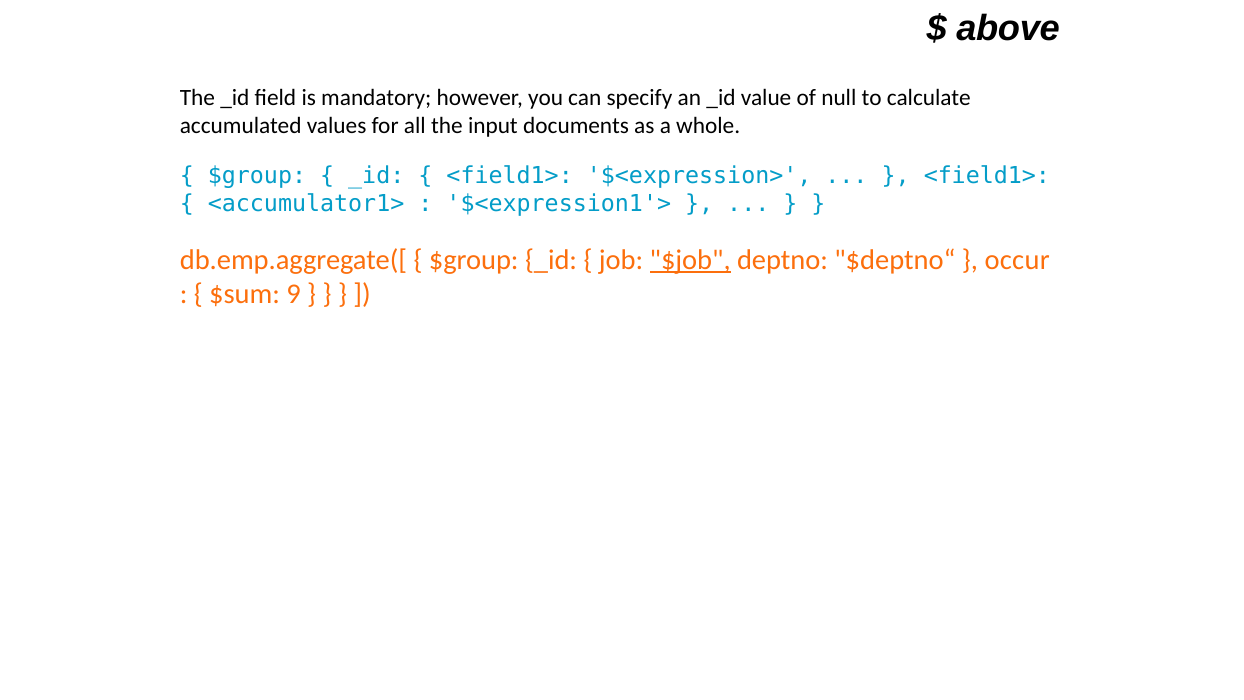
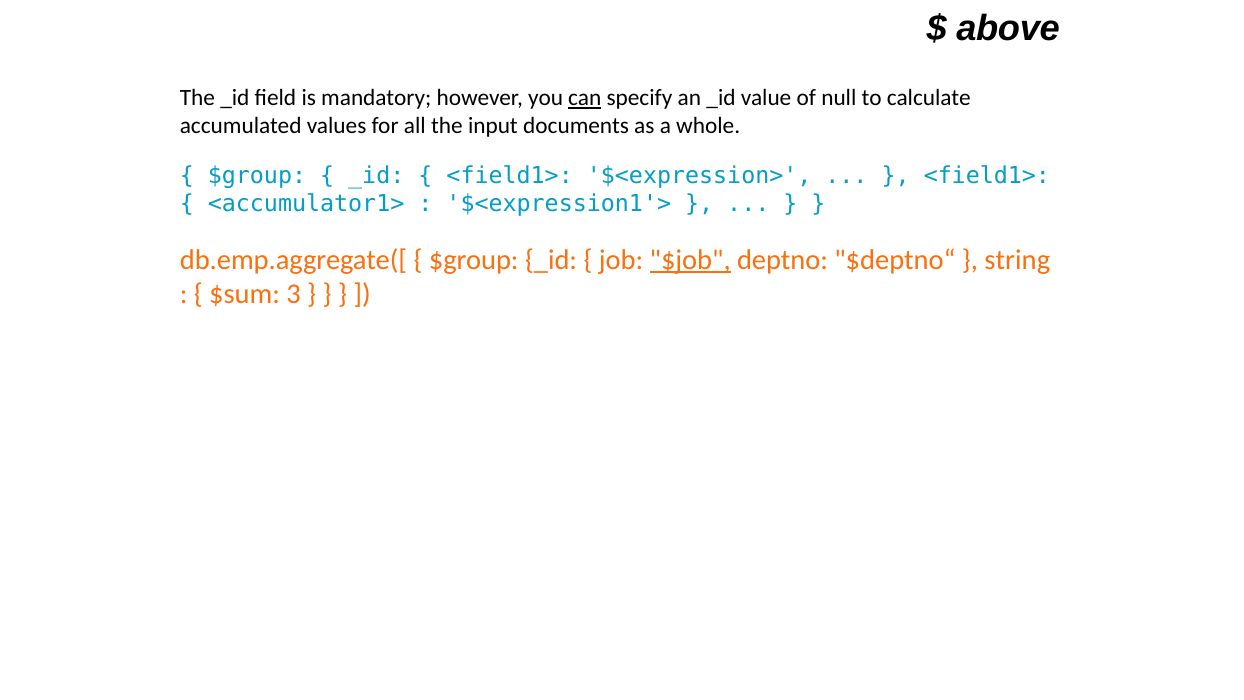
can underline: none -> present (585, 98)
occur: occur -> string (1017, 260)
9: 9 -> 3 (294, 294)
